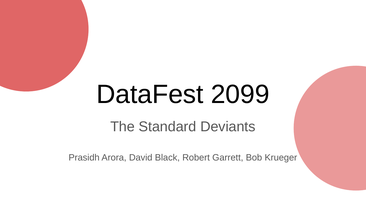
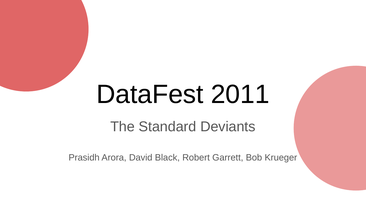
2099: 2099 -> 2011 (240, 94)
